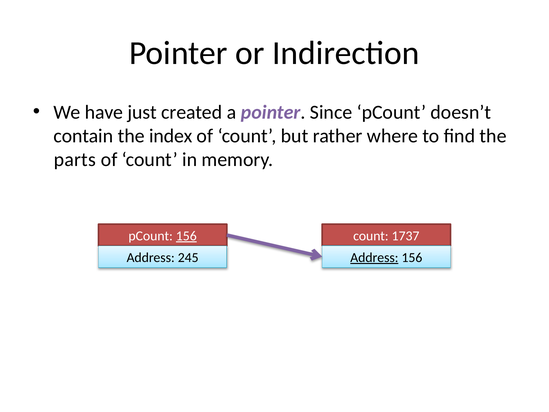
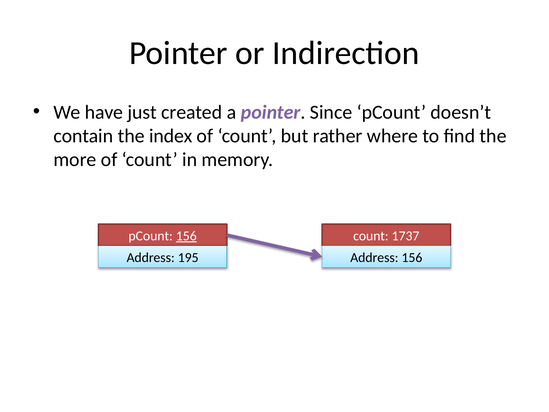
parts: parts -> more (75, 160)
245: 245 -> 195 (188, 258)
Address underline: present -> none (374, 257)
